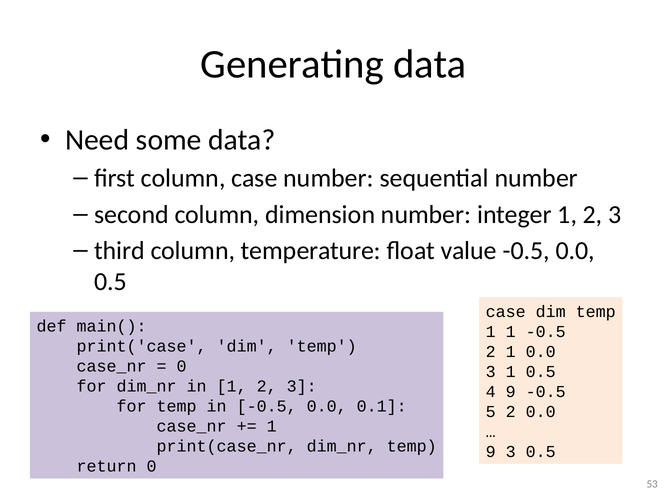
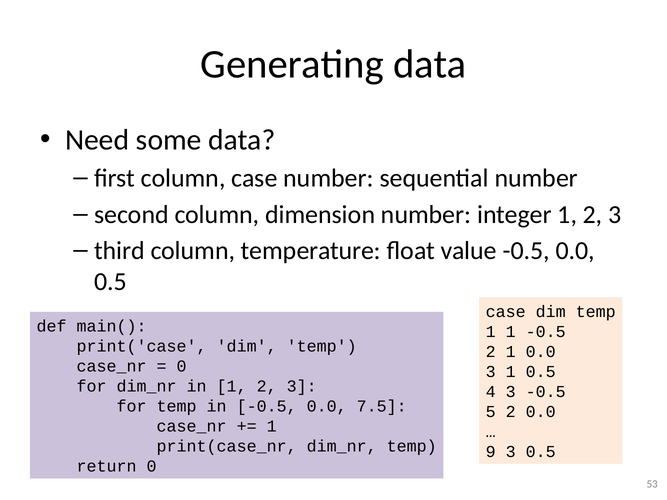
4 9: 9 -> 3 (511, 392)
0.1: 0.1 -> 7.5 (382, 407)
